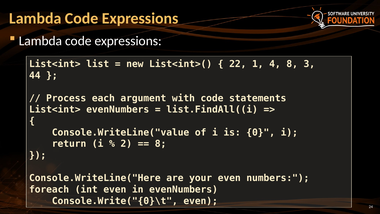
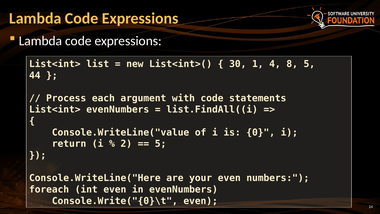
22: 22 -> 30 (238, 64)
8 3: 3 -> 5 (309, 64)
8: 8 -> 5 (161, 144)
